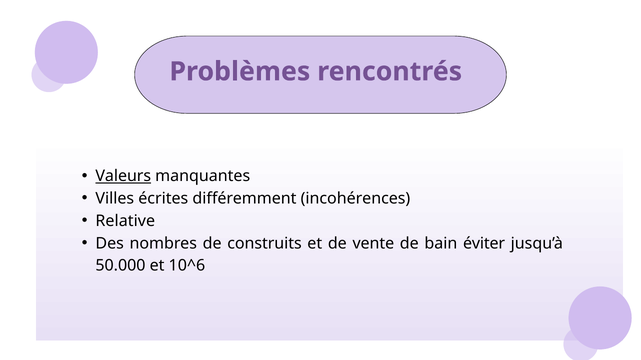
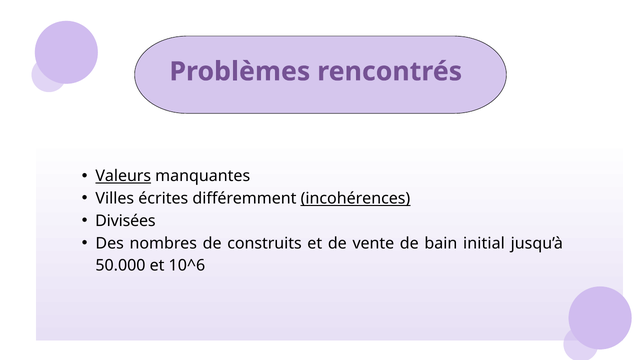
incohérences underline: none -> present (355, 199)
Relative: Relative -> Divisées (125, 221)
éviter: éviter -> initial (484, 244)
